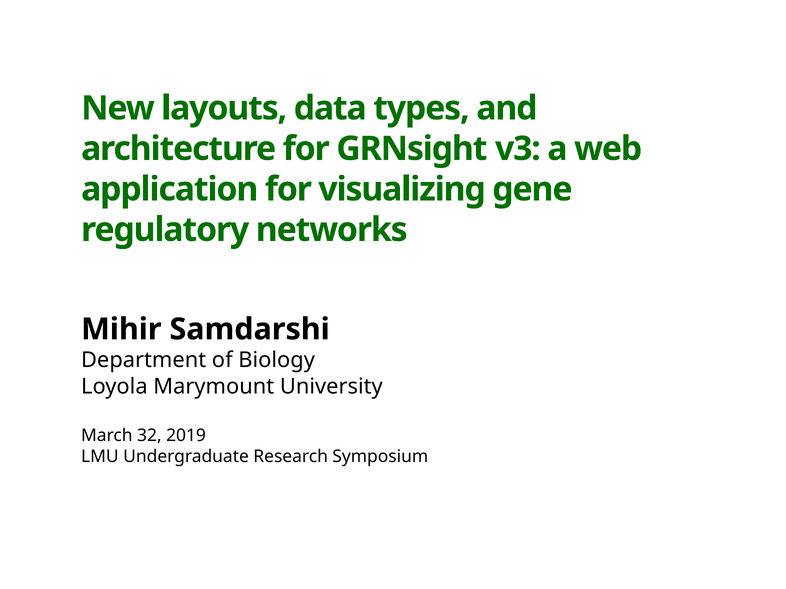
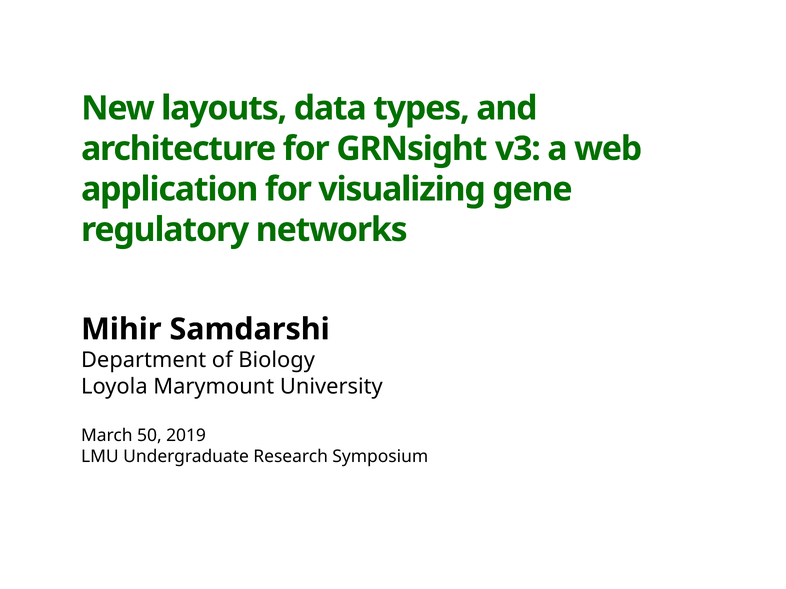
32: 32 -> 50 (149, 436)
